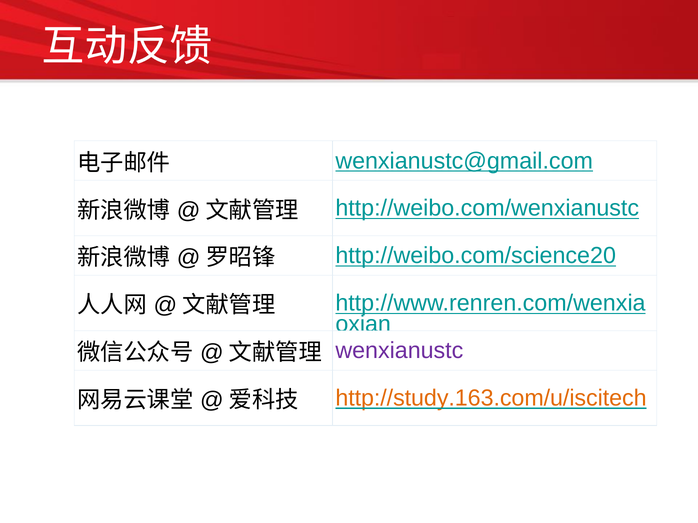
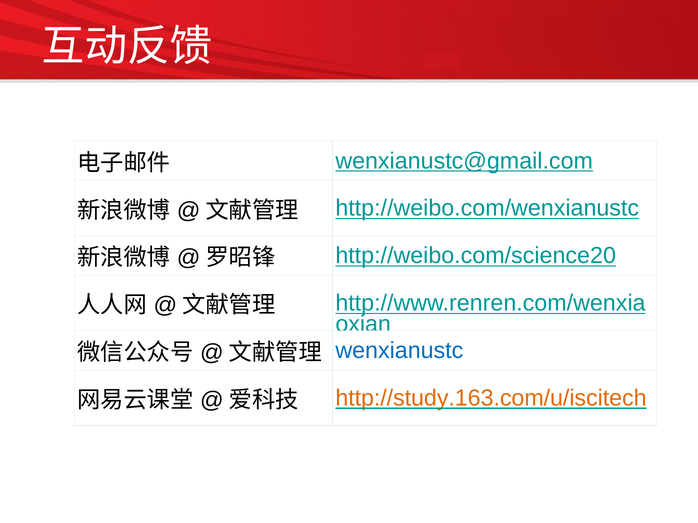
wenxianustc colour: purple -> blue (399, 351)
